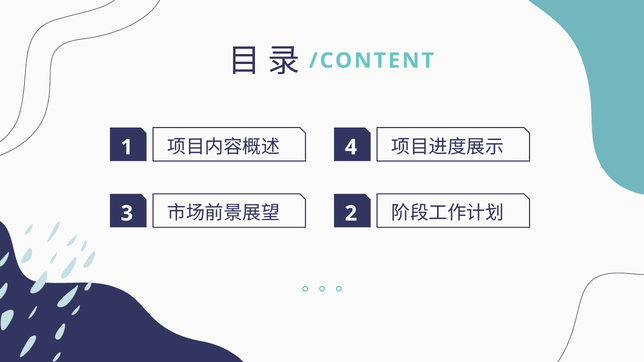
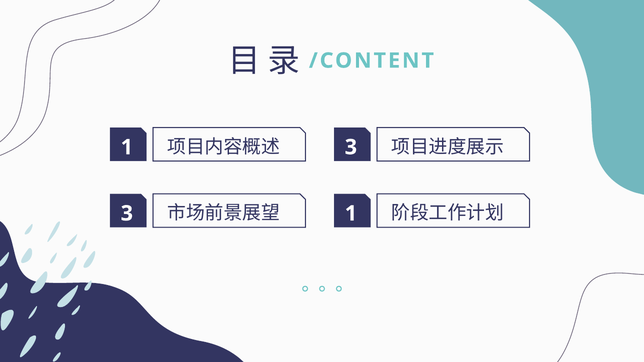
1 4: 4 -> 3 (351, 147)
3 2: 2 -> 1 (351, 214)
